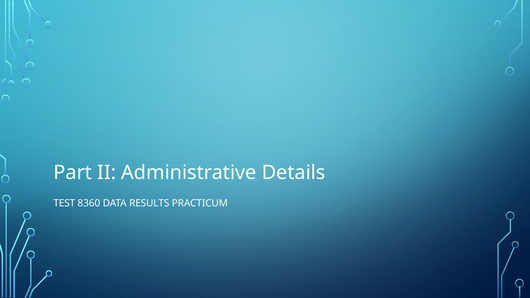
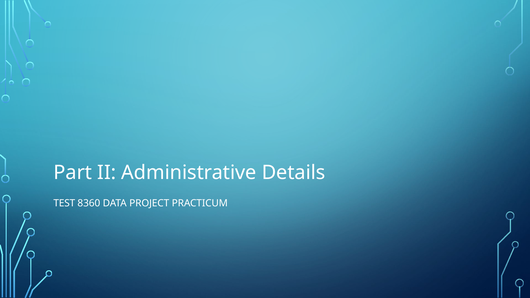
RESULTS: RESULTS -> PROJECT (149, 203)
